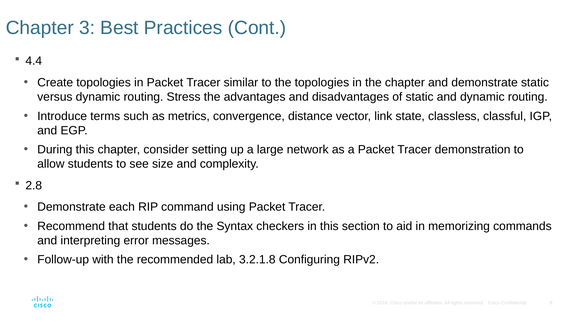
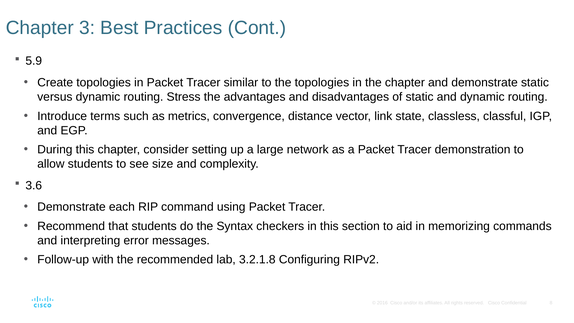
4.4: 4.4 -> 5.9 (34, 61)
2.8: 2.8 -> 3.6 (34, 185)
